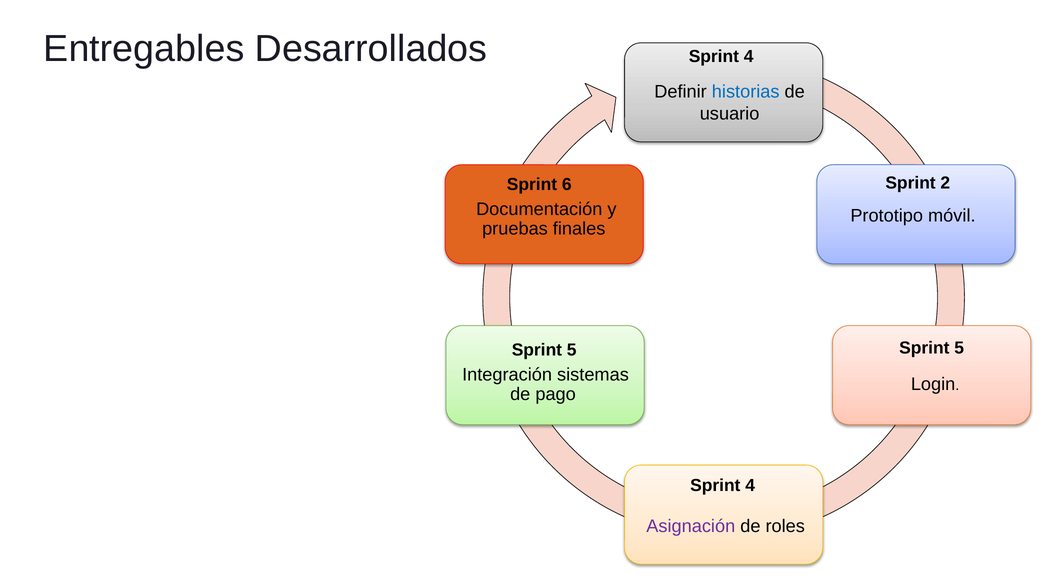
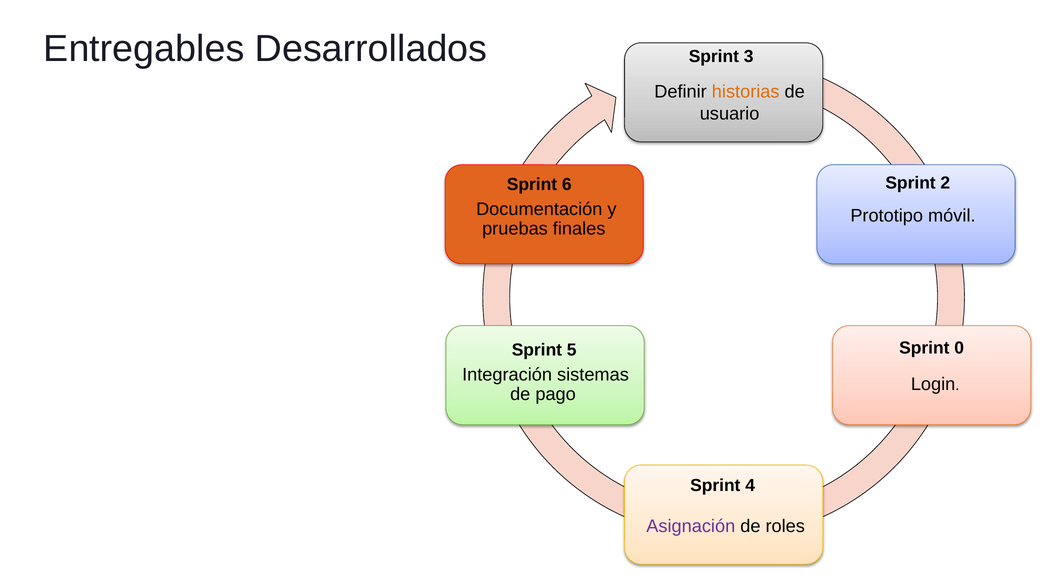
4: 4 -> 3 (749, 57)
historias colour: blue -> orange (746, 92)
5: 5 -> 0 (959, 348)
